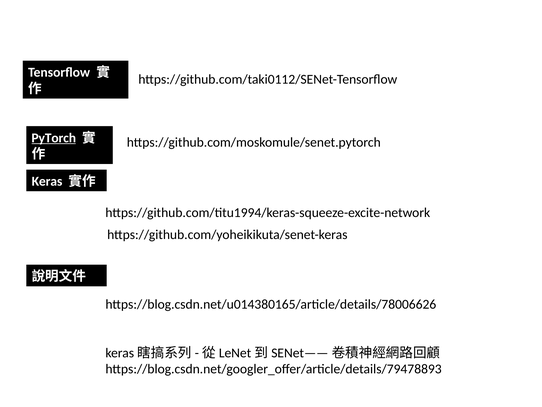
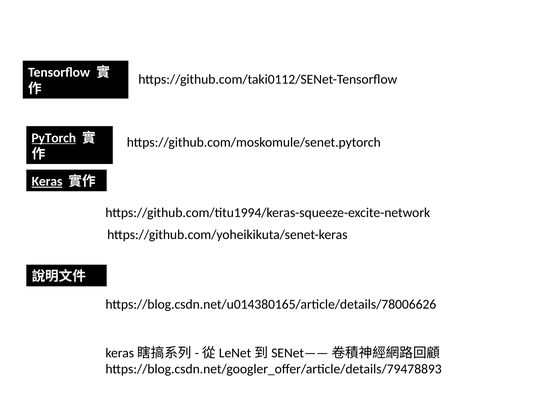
Keras underline: none -> present (47, 181)
